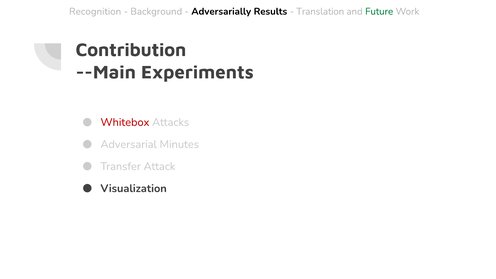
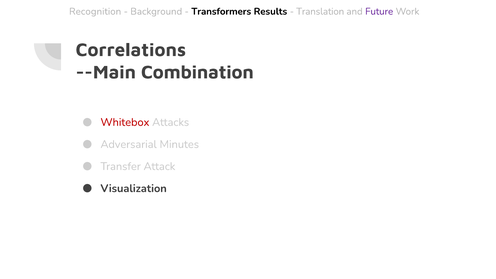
Adversarially: Adversarially -> Transformers (221, 11)
Future colour: green -> purple (379, 11)
Contribution: Contribution -> Correlations (131, 50)
Experiments: Experiments -> Combination (197, 72)
